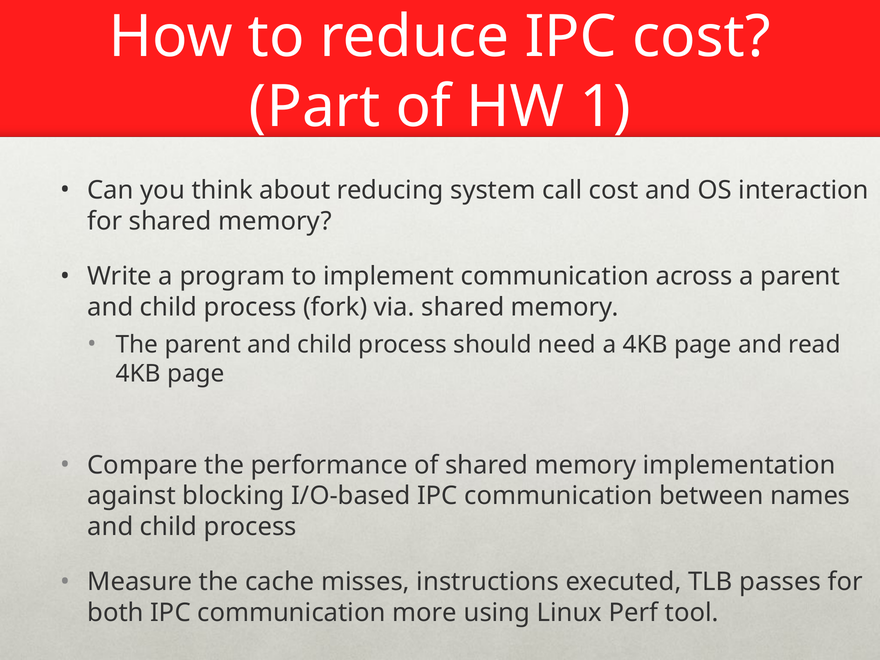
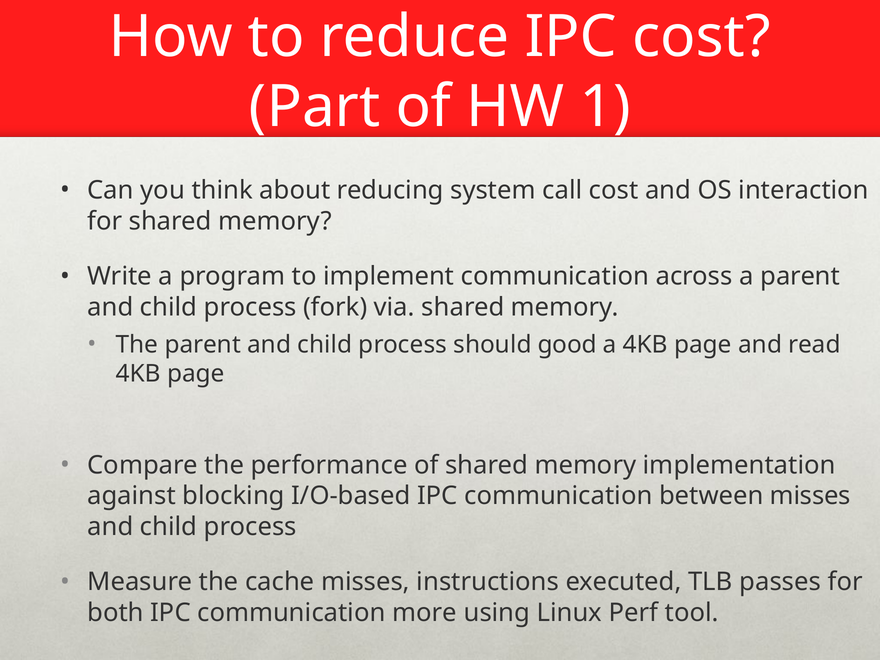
need: need -> good (567, 344)
between names: names -> misses (810, 496)
